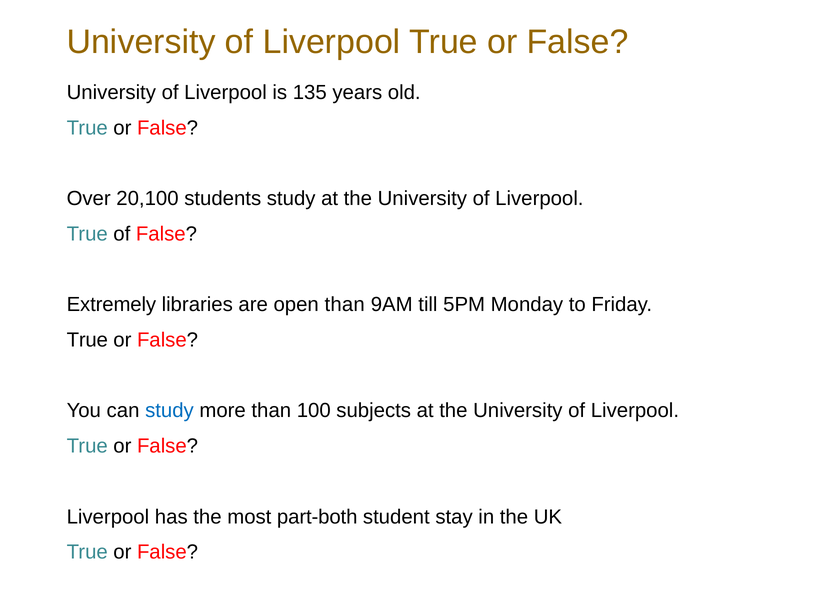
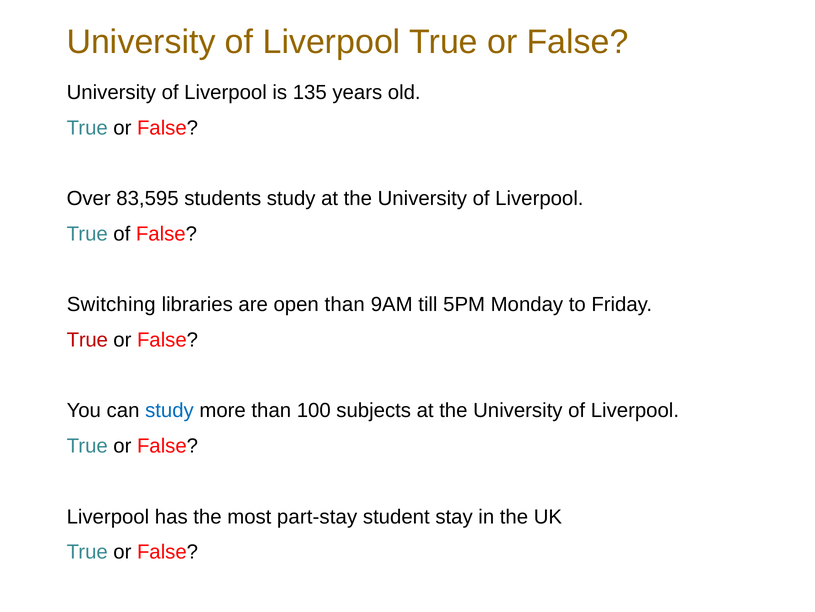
20,100: 20,100 -> 83,595 (147, 198)
Extremely: Extremely -> Switching (111, 304)
True colour: black -> red (87, 340)
part-both: part-both -> part-stay (317, 516)
